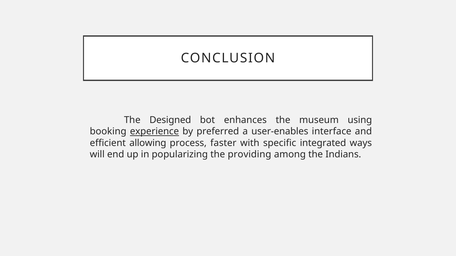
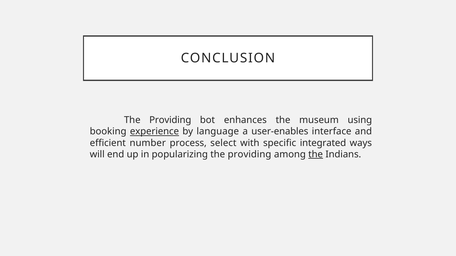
Designed: Designed -> Providing (170, 120)
preferred: preferred -> language (218, 132)
allowing: allowing -> number (148, 143)
faster: faster -> select (223, 143)
the underline: none -> present (316, 155)
